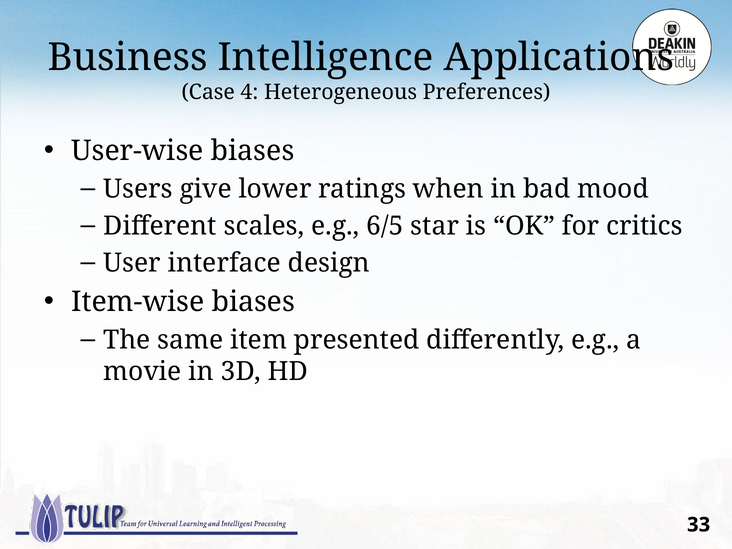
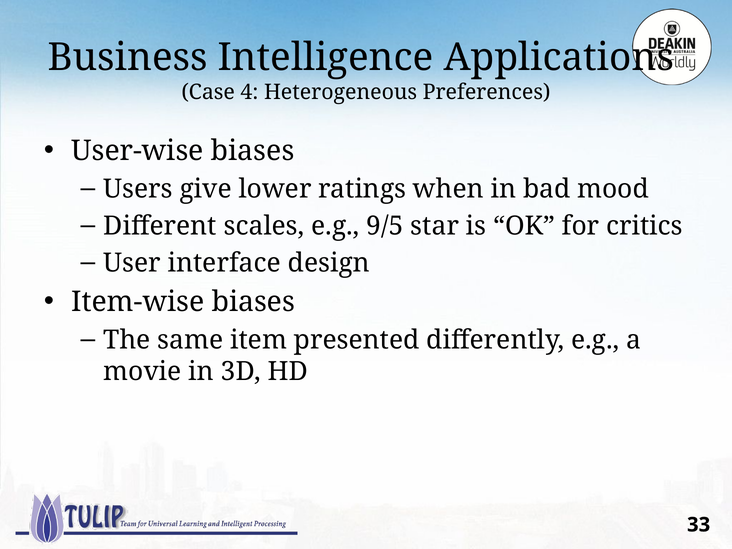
6/5: 6/5 -> 9/5 (385, 226)
